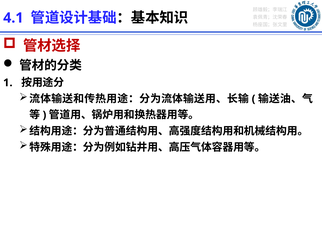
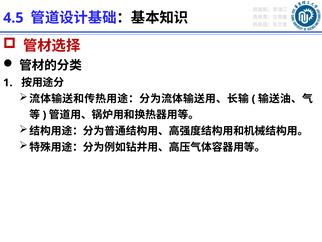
4.1: 4.1 -> 4.5 (13, 18)
